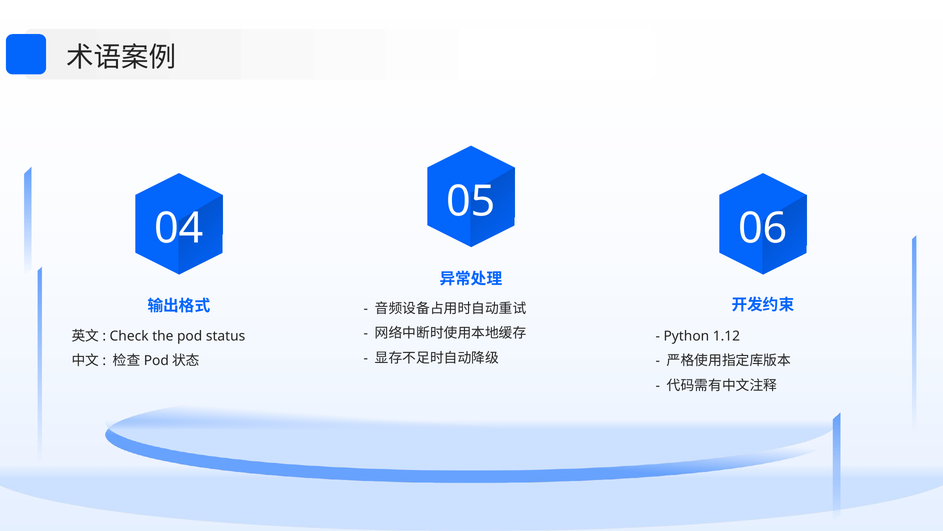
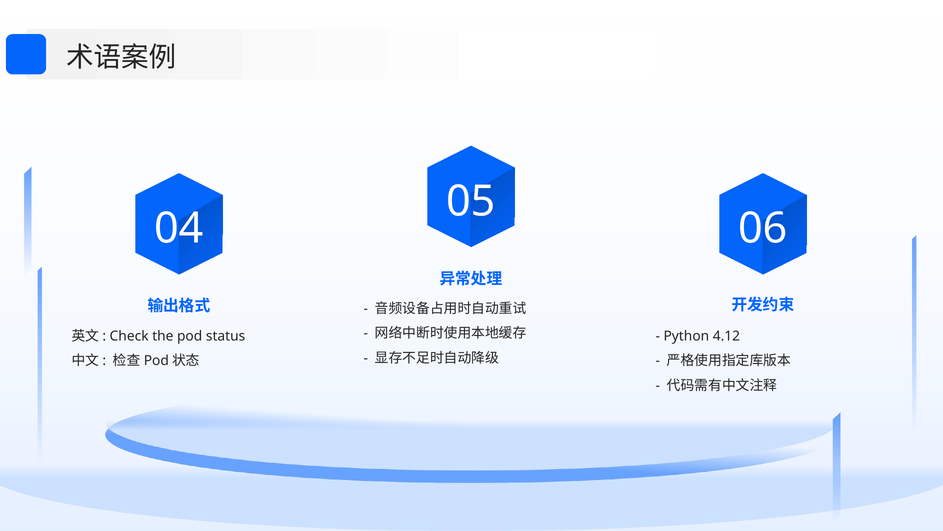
1.12: 1.12 -> 4.12 (726, 336)
